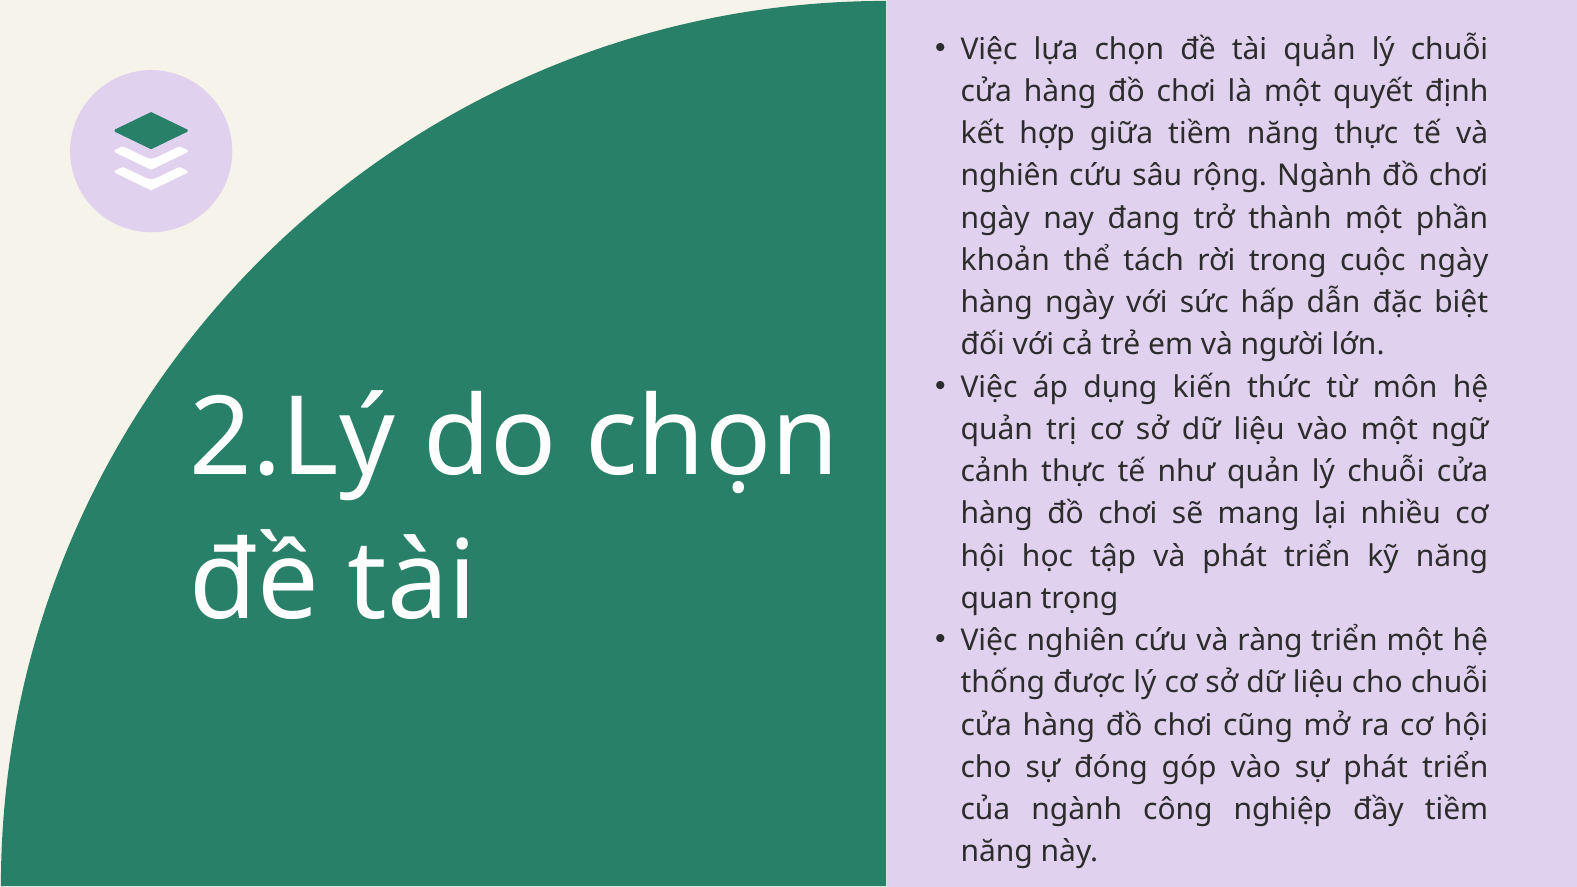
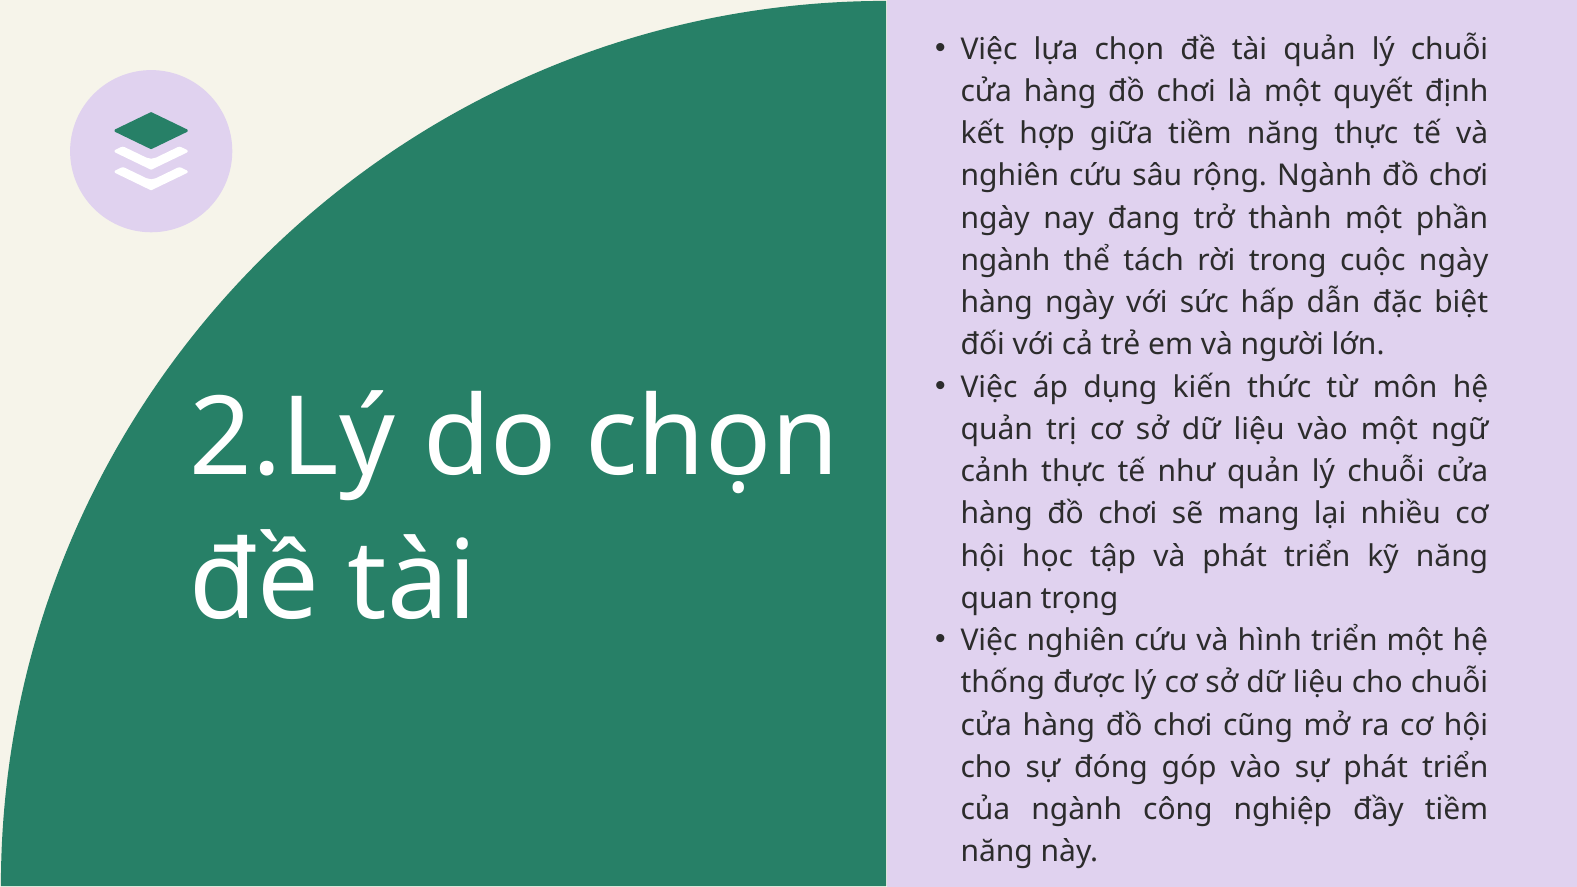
khoản: khoản -> ngành (1006, 260)
ràng: ràng -> hình (1270, 641)
